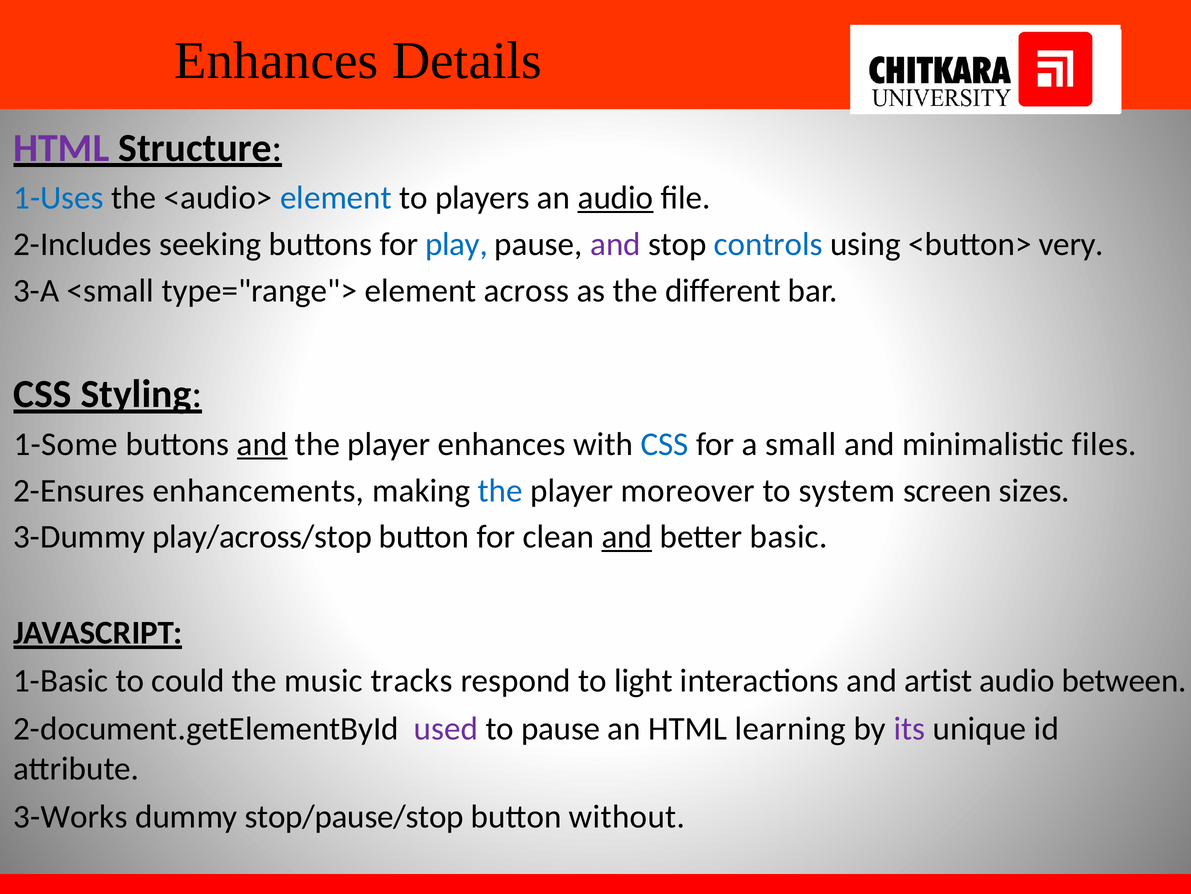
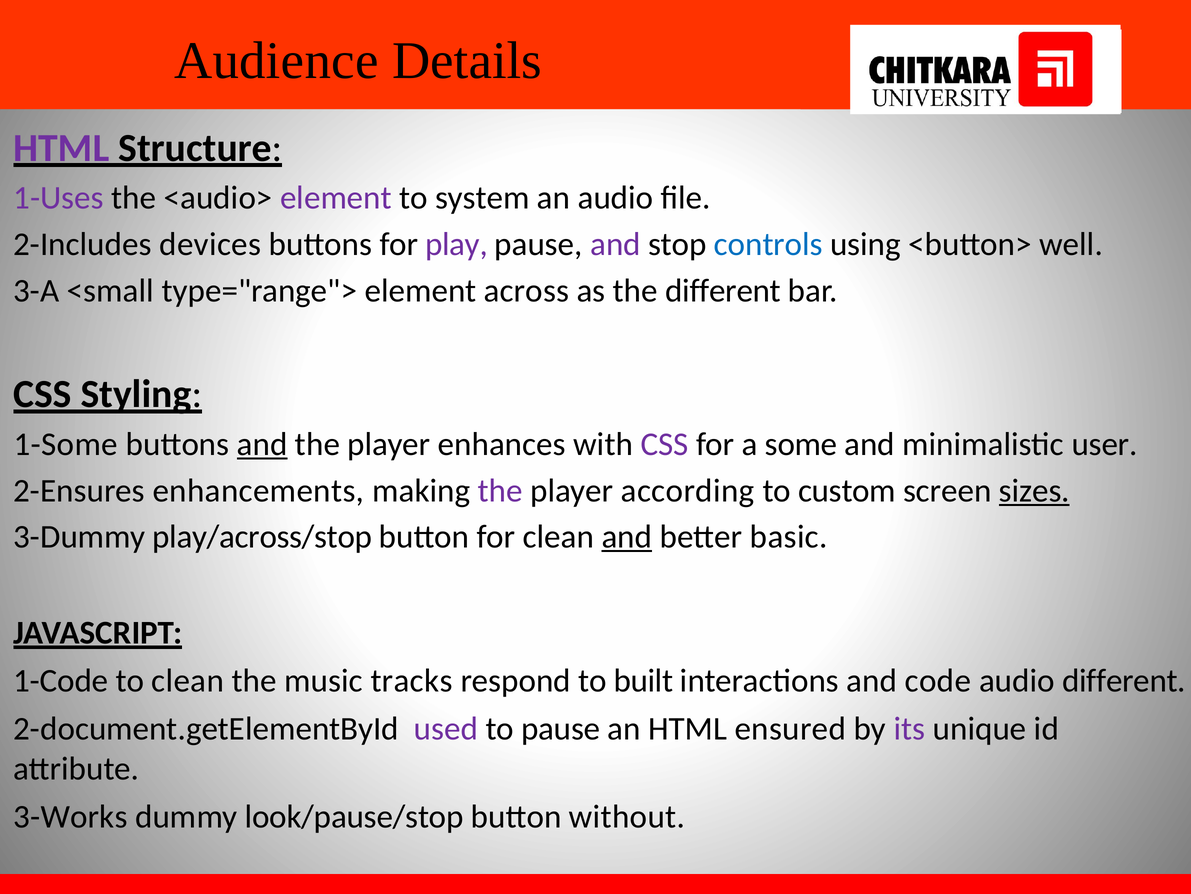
Enhances: Enhances -> Audience (276, 61)
1-Uses colour: blue -> purple (59, 198)
element colour: blue -> purple (336, 198)
players: players -> system (482, 198)
audio underline: present -> none (616, 198)
seeking: seeking -> devices (210, 244)
play colour: blue -> purple (456, 244)
very: very -> well (1071, 244)
CSS colour: blue -> purple (665, 444)
small: small -> some (801, 444)
files: files -> user (1105, 444)
the colour: blue -> purple (500, 490)
moreover: moreover -> according (688, 490)
system: system -> custom (847, 490)
sizes underline: none -> present (1034, 490)
1-Basic: 1-Basic -> 1-Code (61, 680)
to could: could -> clean (188, 680)
light: light -> built (643, 680)
artist: artist -> code (938, 680)
audio between: between -> different (1124, 680)
learning: learning -> ensured (790, 728)
stop/pause/stop: stop/pause/stop -> look/pause/stop (354, 816)
